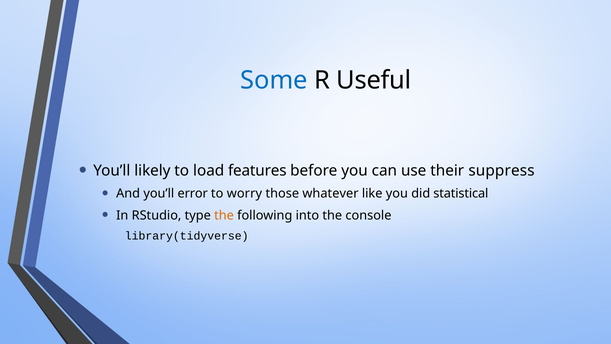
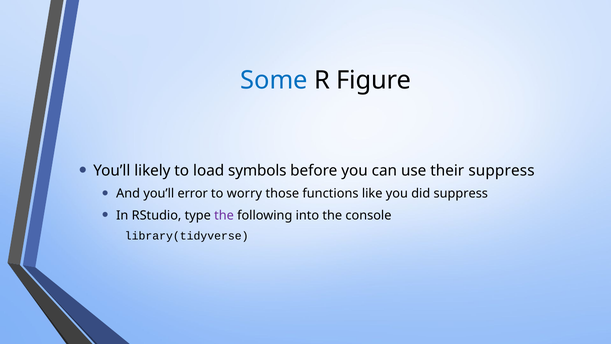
Useful: Useful -> Figure (374, 80)
features: features -> symbols (257, 171)
whatever: whatever -> functions (330, 194)
did statistical: statistical -> suppress (461, 194)
the colour: orange -> purple (224, 215)
